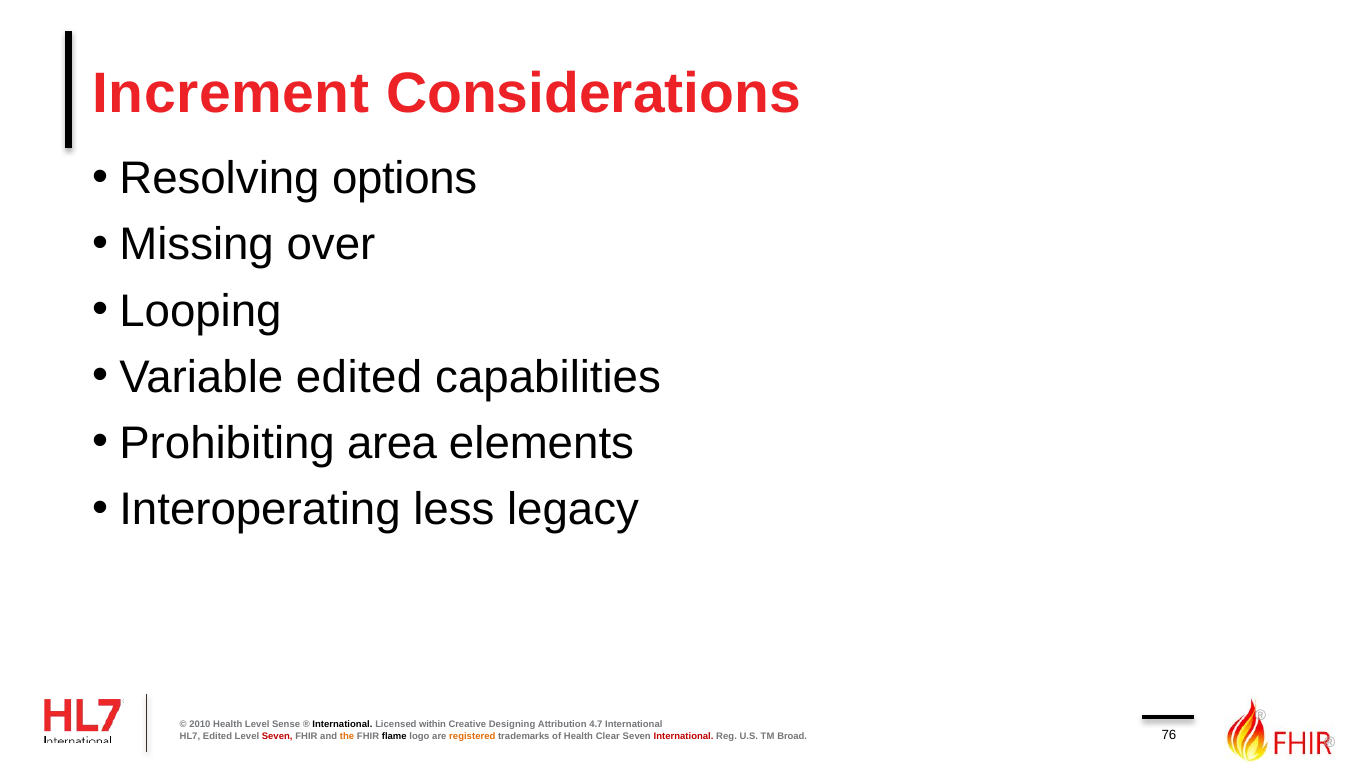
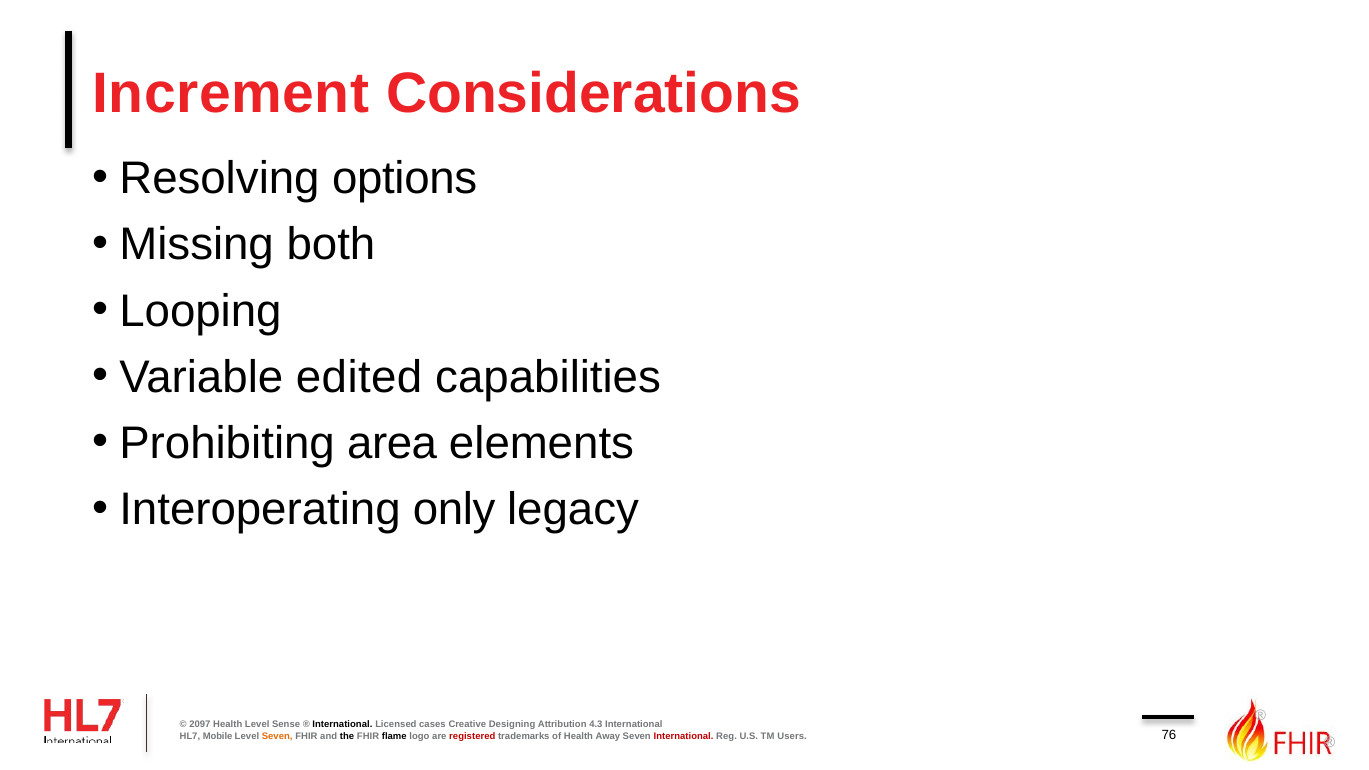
over: over -> both (331, 245)
less: less -> only (454, 510)
2010: 2010 -> 2097 (200, 725)
within: within -> cases (432, 725)
4.7: 4.7 -> 4.3 (596, 725)
HL7 Edited: Edited -> Mobile (218, 736)
Seven colour: red -> orange (277, 736)
the colour: orange -> black (347, 736)
registered colour: orange -> red (472, 736)
Clear: Clear -> Away (608, 736)
Broad: Broad -> Users (792, 736)
